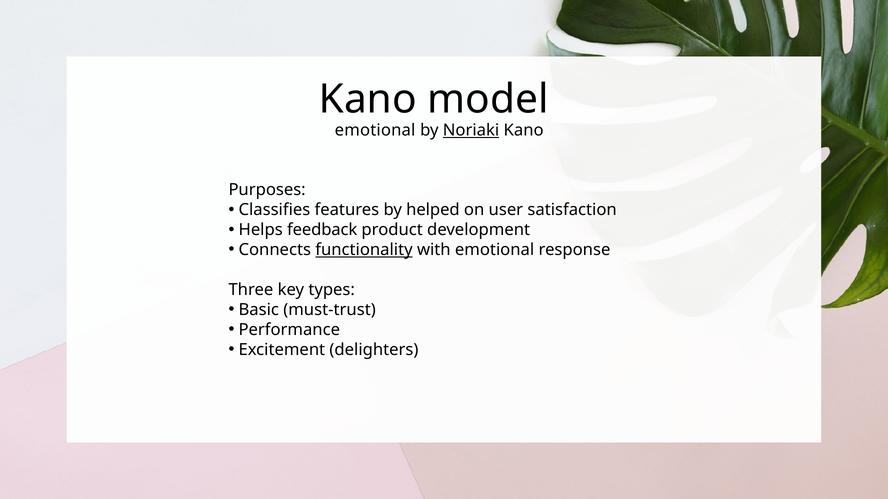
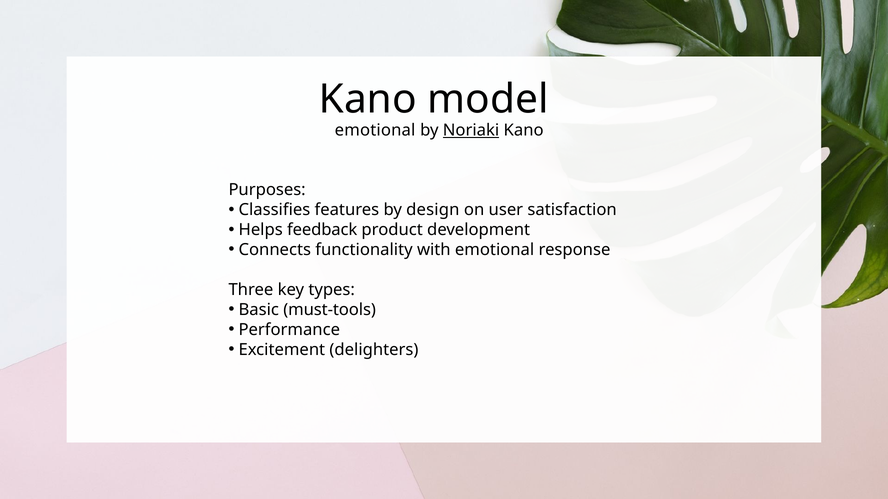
helped: helped -> design (433, 210)
functionality underline: present -> none (364, 250)
must-trust: must-trust -> must-tools (330, 310)
